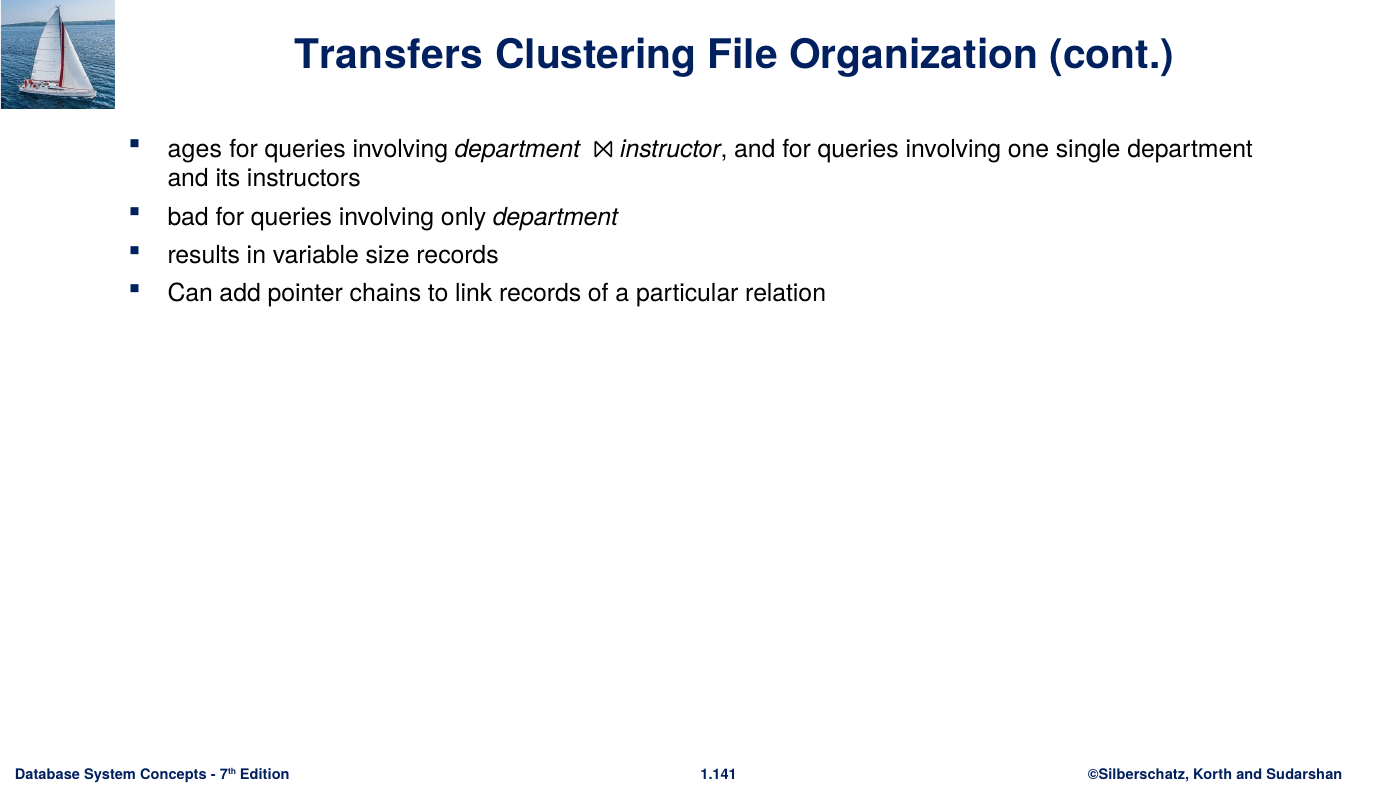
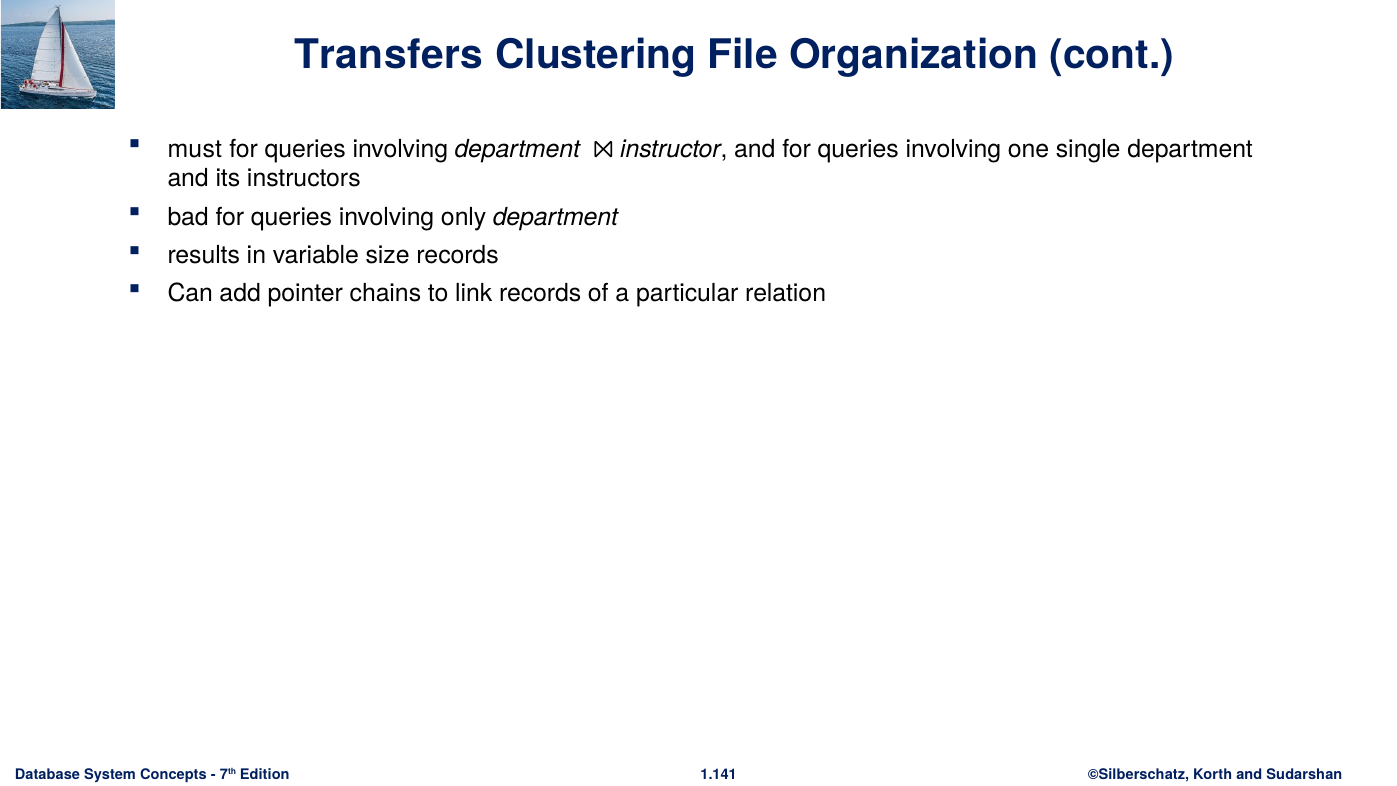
ages: ages -> must (195, 149)
